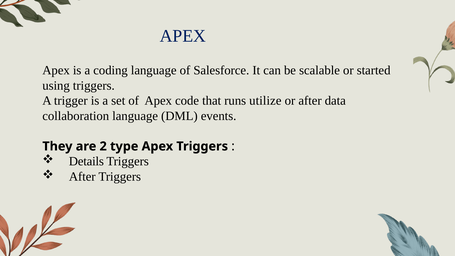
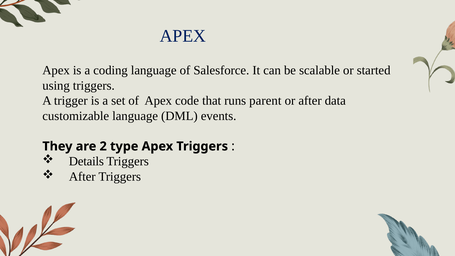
utilize: utilize -> parent (265, 101)
collaboration: collaboration -> customizable (76, 116)
